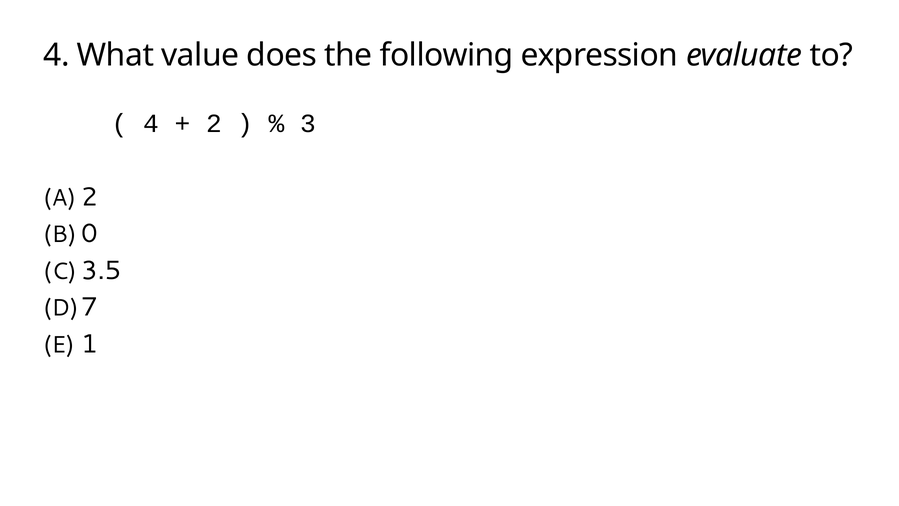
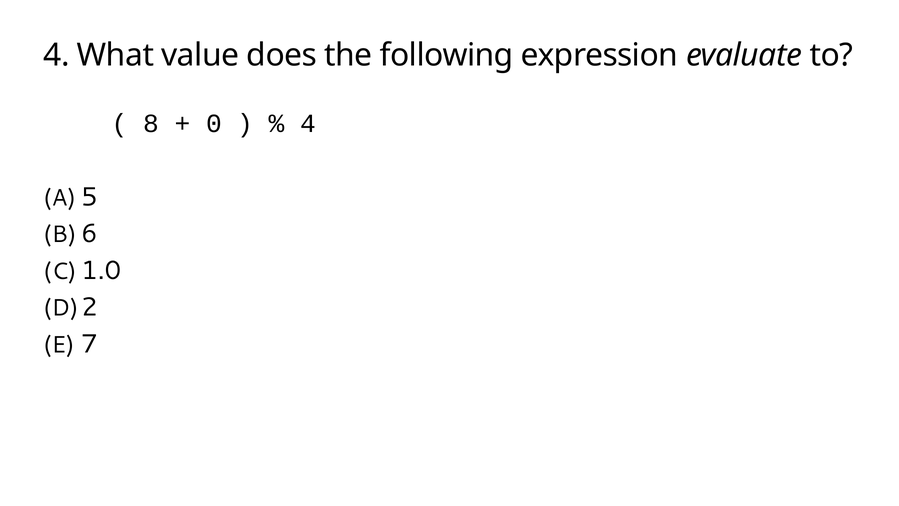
4: 4 -> 8 (151, 123)
2: 2 -> 0 (214, 123)
3: 3 -> 4 (308, 123)
2: 2 -> 5 (89, 197)
0: 0 -> 6 (89, 234)
3.5: 3.5 -> 1.0 (101, 270)
7: 7 -> 2 (89, 307)
1: 1 -> 7 (89, 344)
